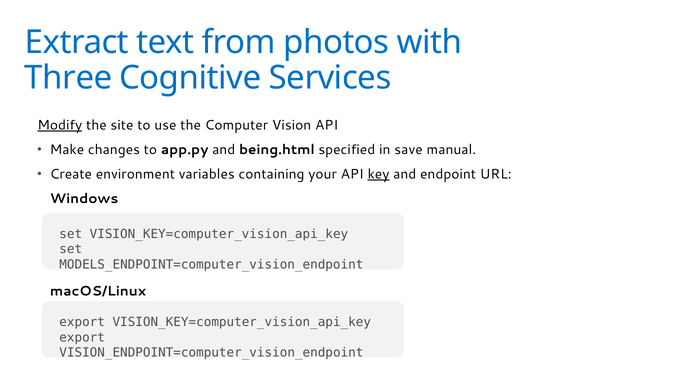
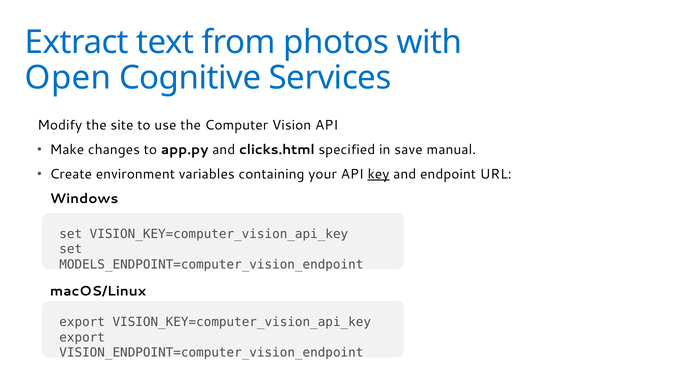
Three: Three -> Open (68, 78)
Modify underline: present -> none (60, 125)
being.html: being.html -> clicks.html (277, 150)
